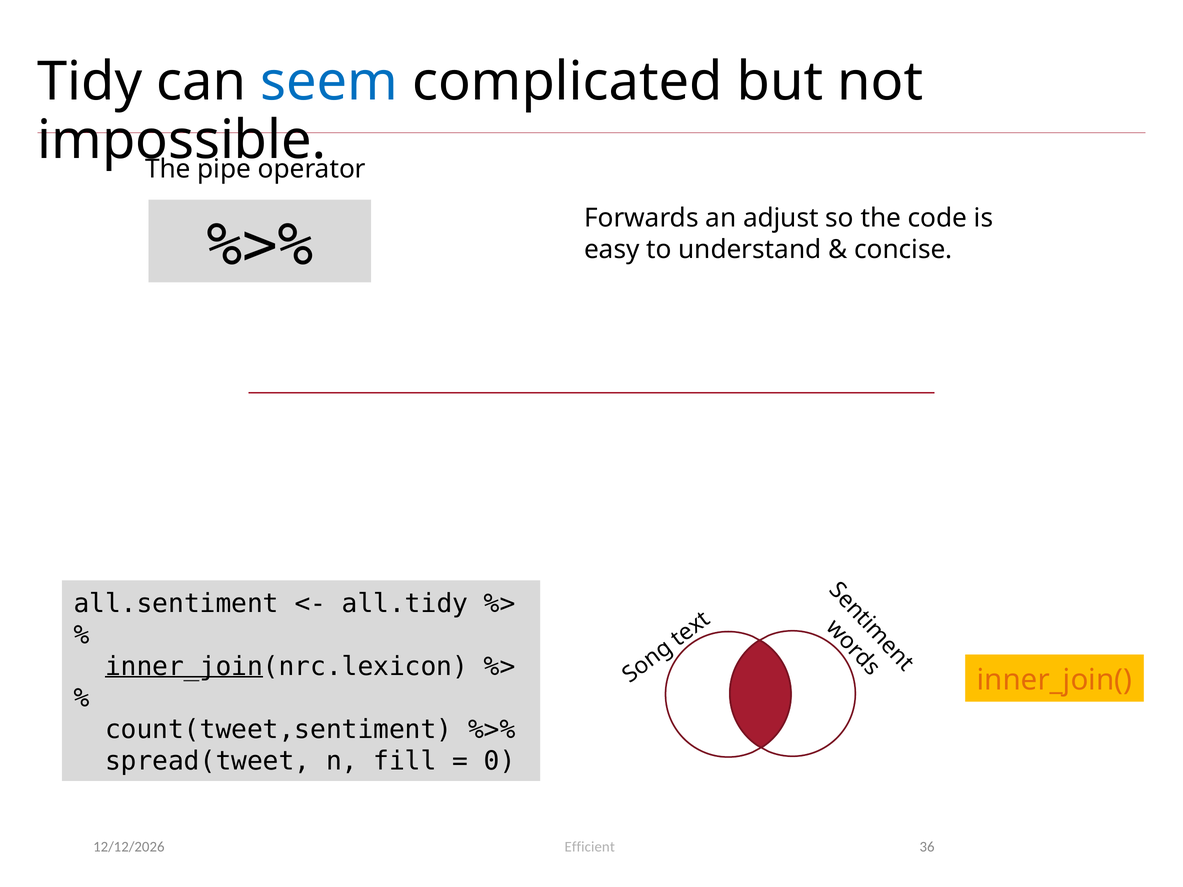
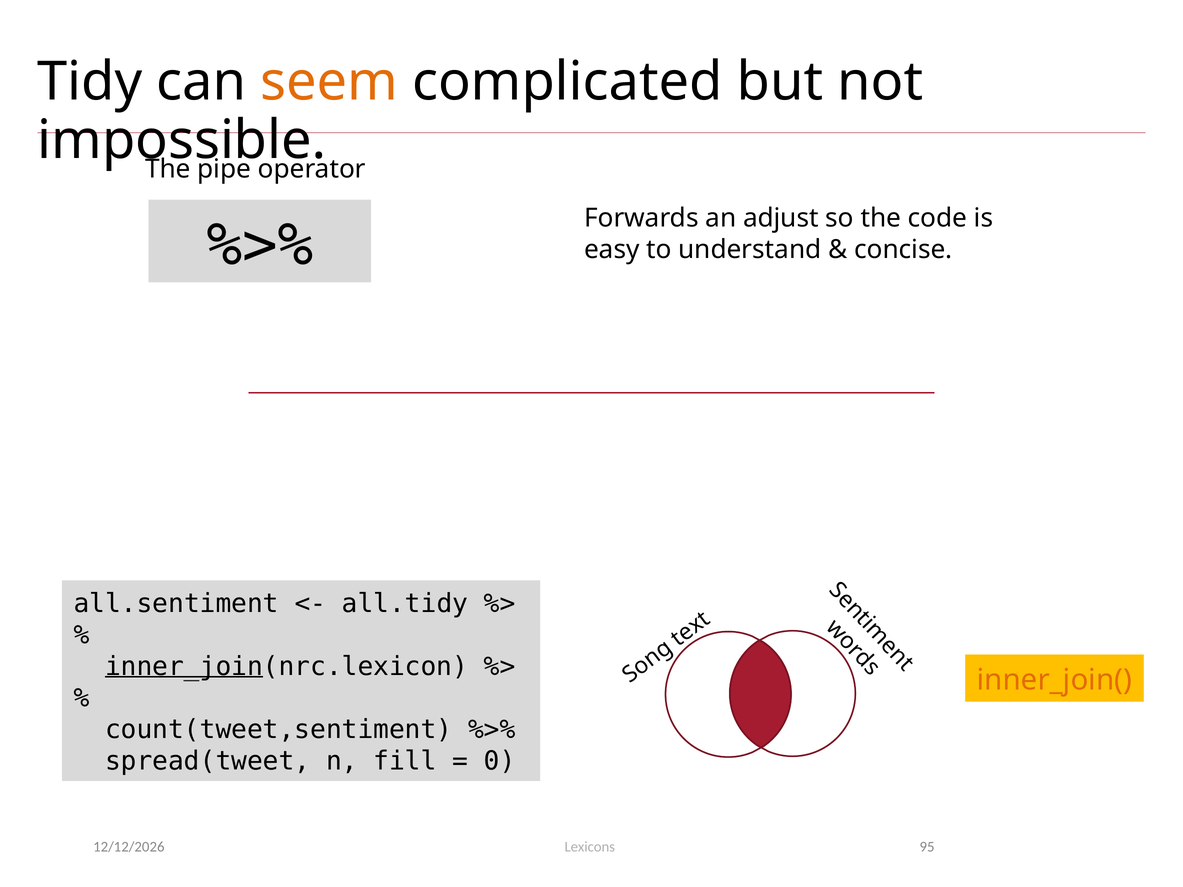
seem colour: blue -> orange (329, 82)
36: 36 -> 95 (927, 847)
Efficient: Efficient -> Lexicons (590, 847)
